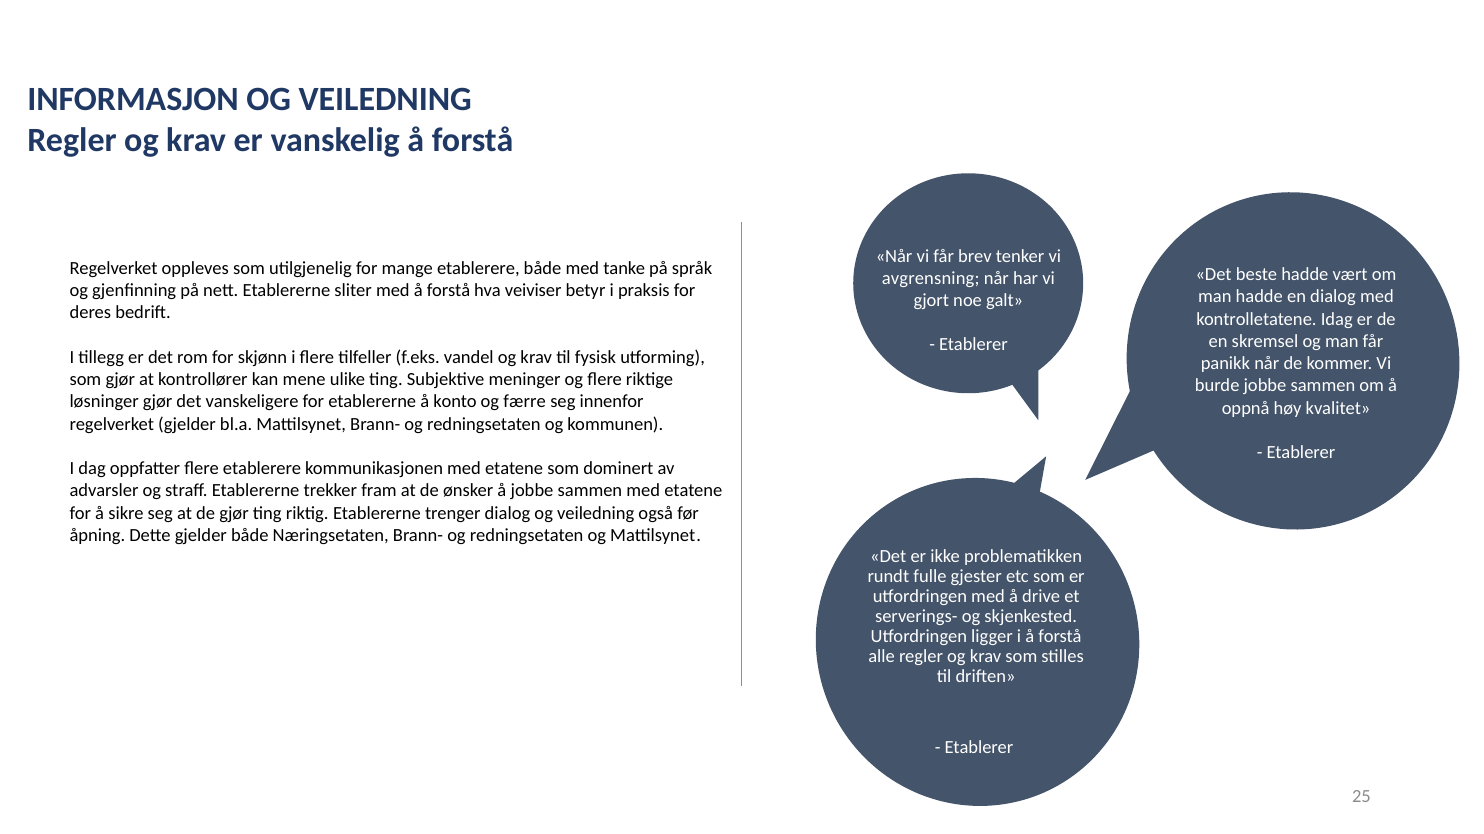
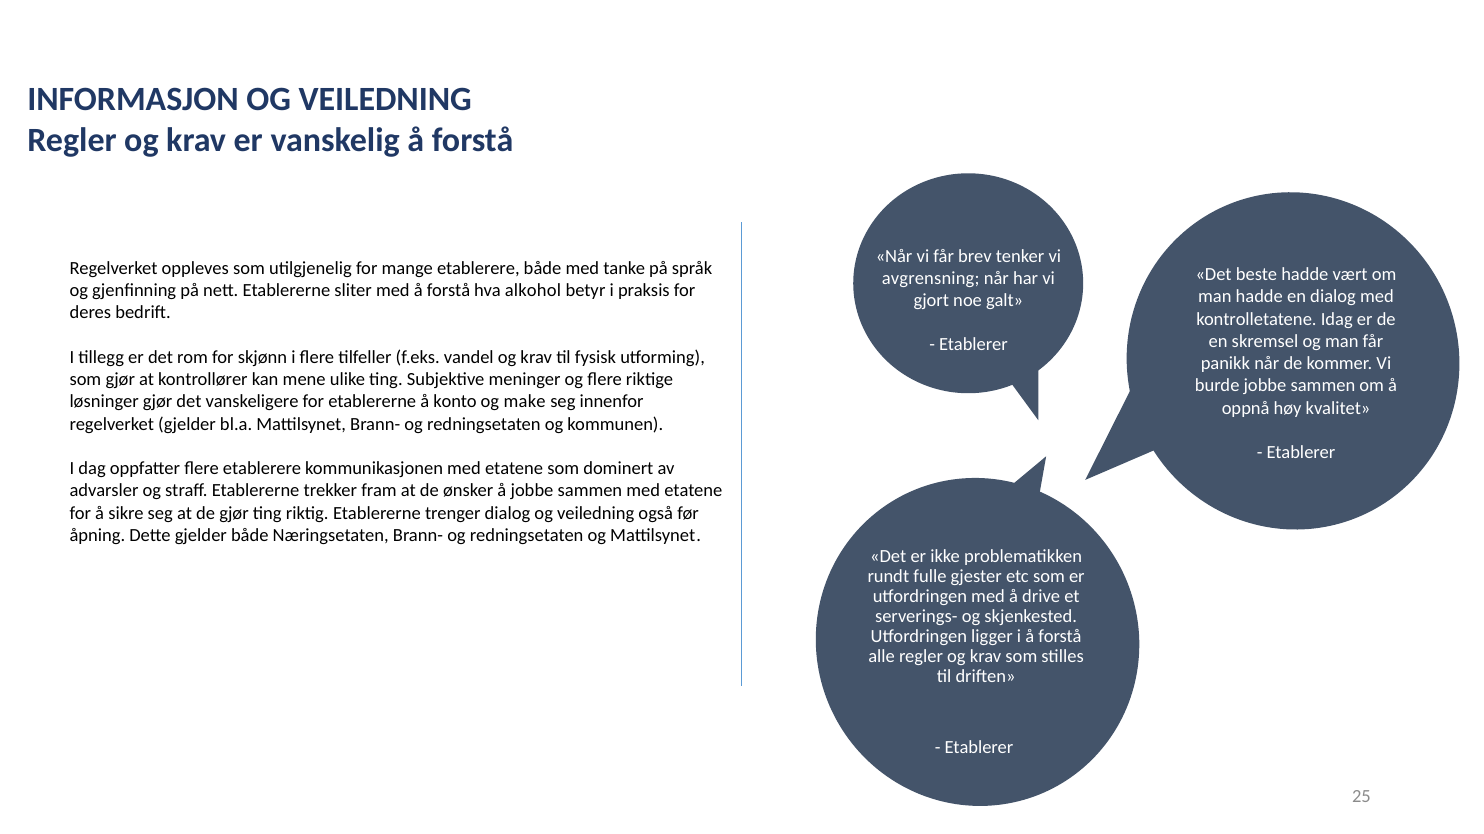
veiviser: veiviser -> alkohol (533, 291)
færre: færre -> make (525, 402)
